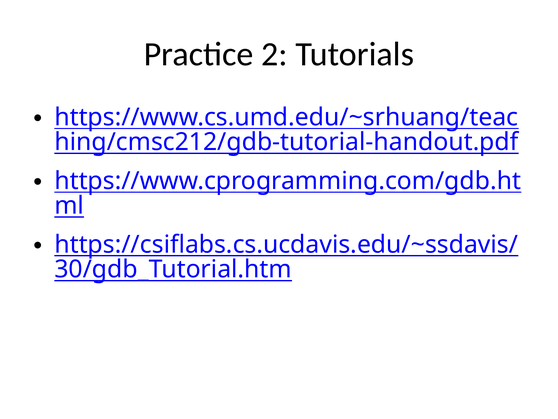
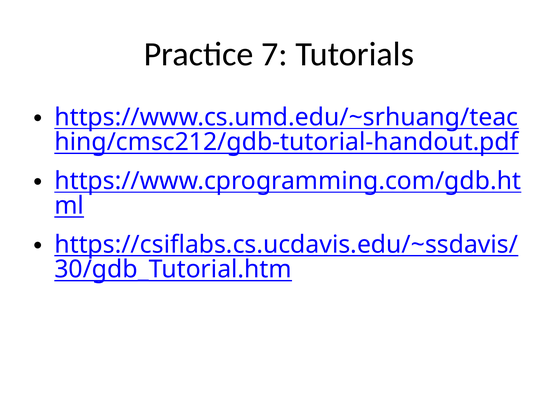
2: 2 -> 7 (275, 54)
